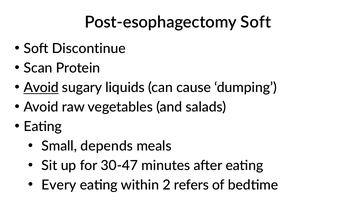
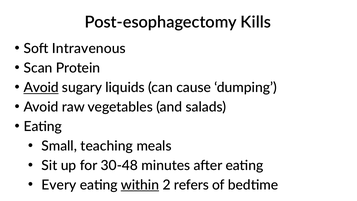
Post-esophagectomy Soft: Soft -> Kills (256, 22)
Discontinue: Discontinue -> Intravenous (89, 49)
depends: depends -> teaching (107, 146)
30-47: 30-47 -> 30-48 (119, 165)
within underline: none -> present (140, 185)
